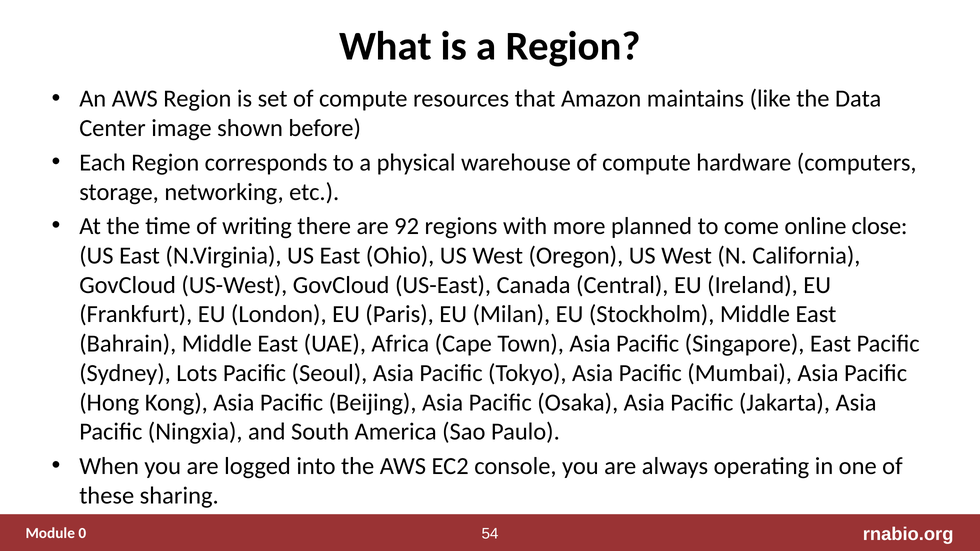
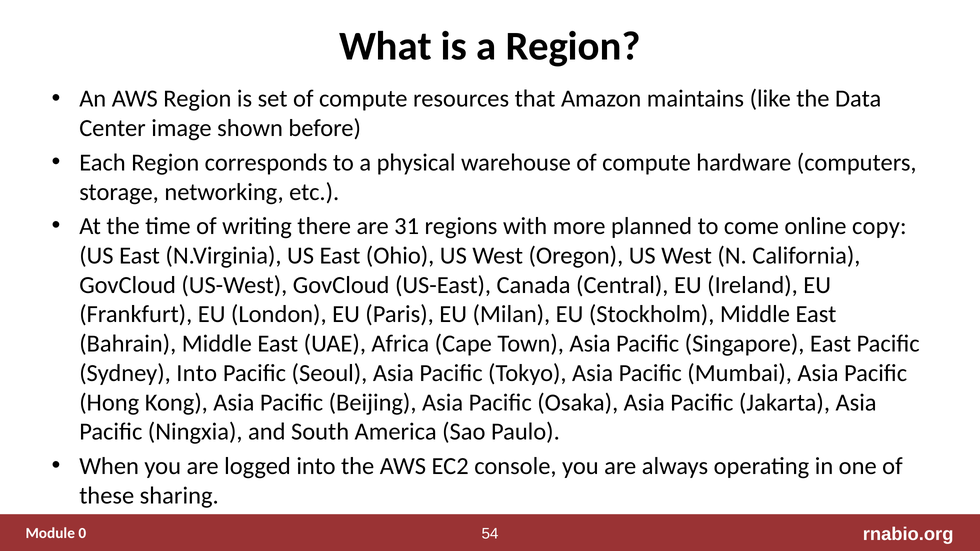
92: 92 -> 31 (407, 226)
close: close -> copy (879, 226)
Sydney Lots: Lots -> Into (197, 373)
